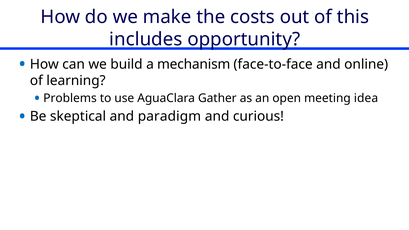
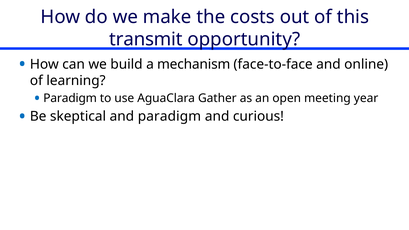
includes: includes -> transmit (146, 39)
Problems: Problems -> Paradigm (70, 98)
idea: idea -> year (366, 98)
